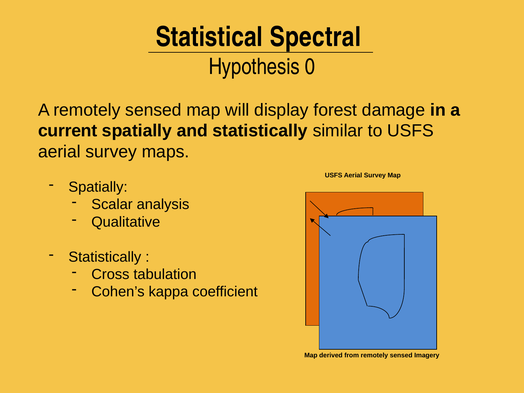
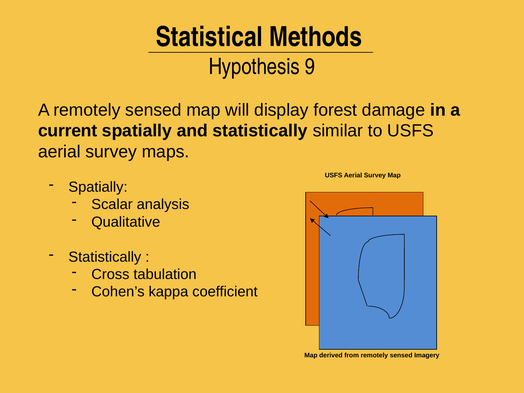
Spectral: Spectral -> Methods (316, 37)
0: 0 -> 9 (310, 67)
